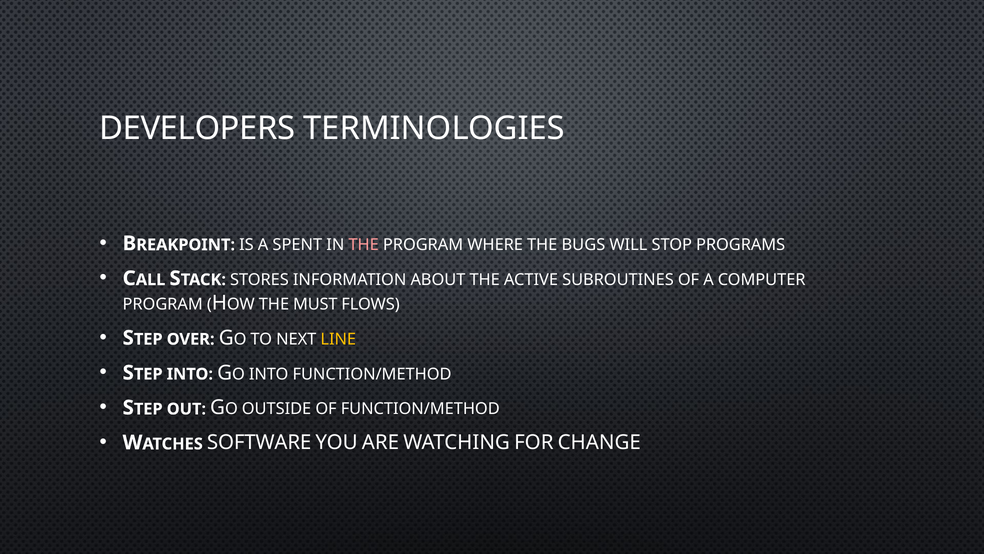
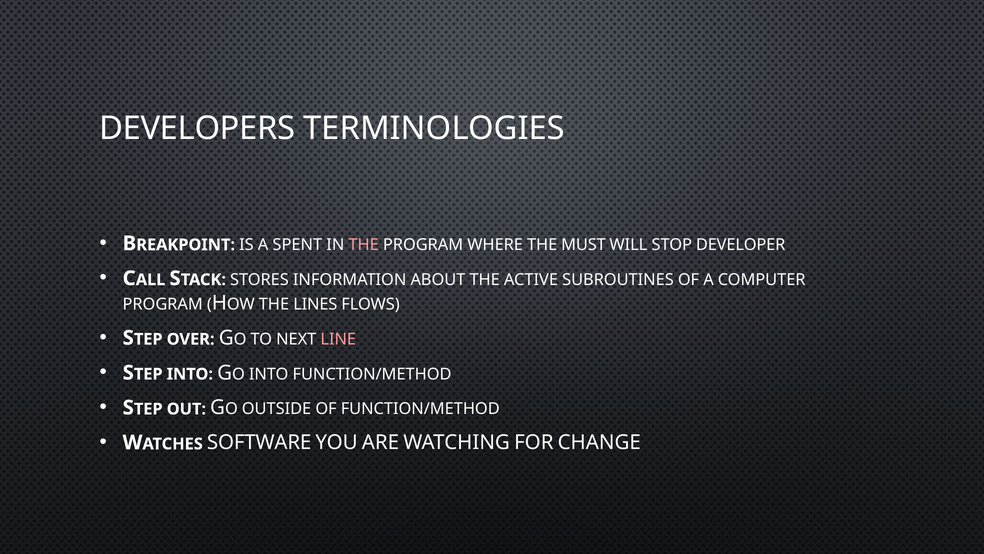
BUGS: BUGS -> MUST (584, 245)
PROGRAMS: PROGRAMS -> DEVELOPER (741, 245)
MUST: MUST -> LINES (315, 304)
LINE colour: yellow -> pink (338, 339)
